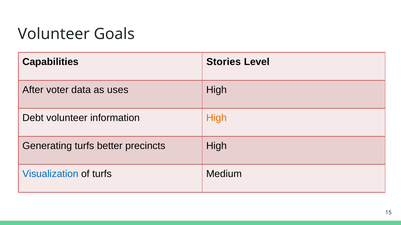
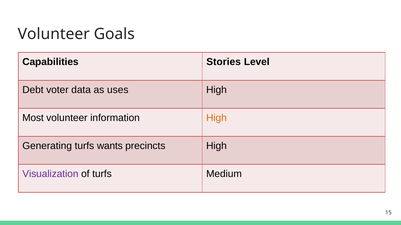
After: After -> Debt (33, 90)
Debt: Debt -> Most (33, 118)
better: better -> wants (110, 146)
Visualization colour: blue -> purple (50, 174)
